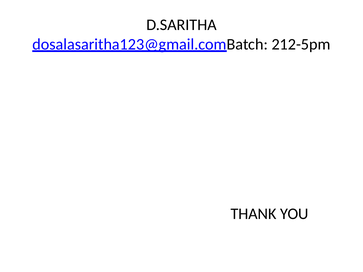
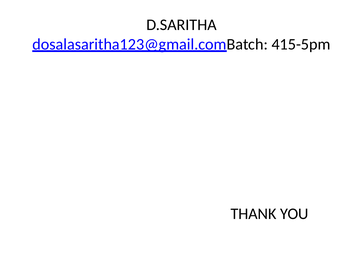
212-5pm: 212-5pm -> 415-5pm (301, 44)
